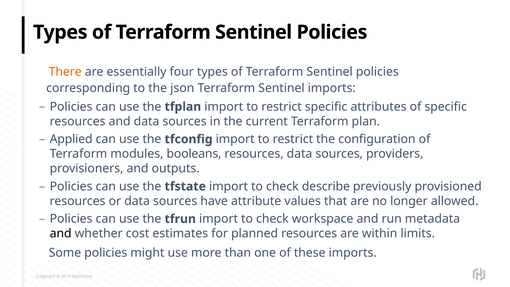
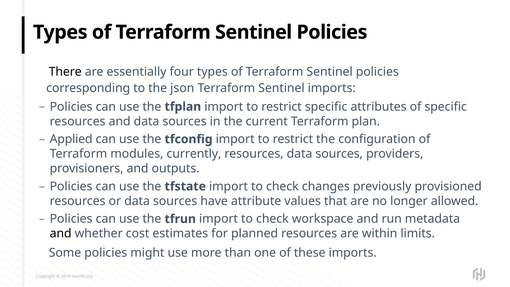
There colour: orange -> black (65, 72)
booleans: booleans -> currently (194, 154)
describe: describe -> changes (326, 186)
